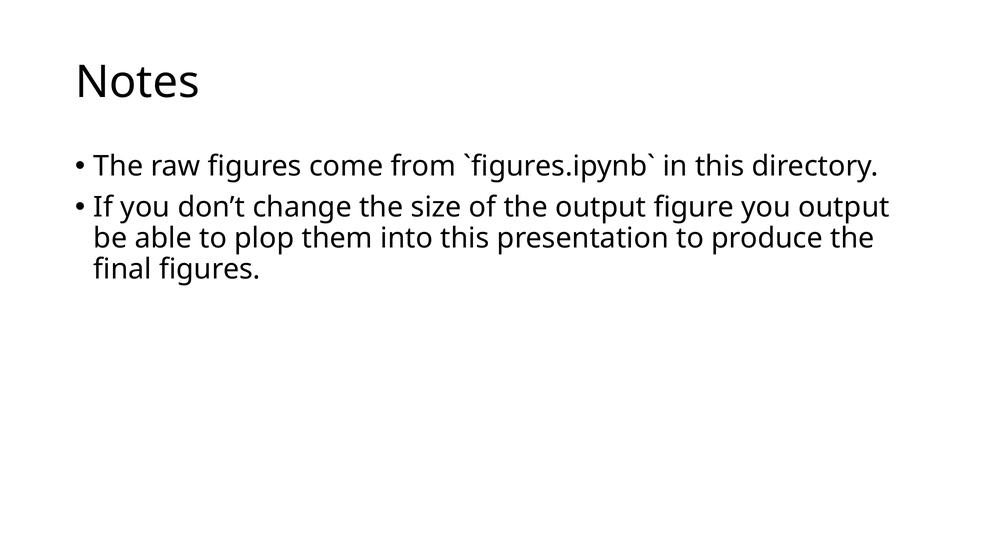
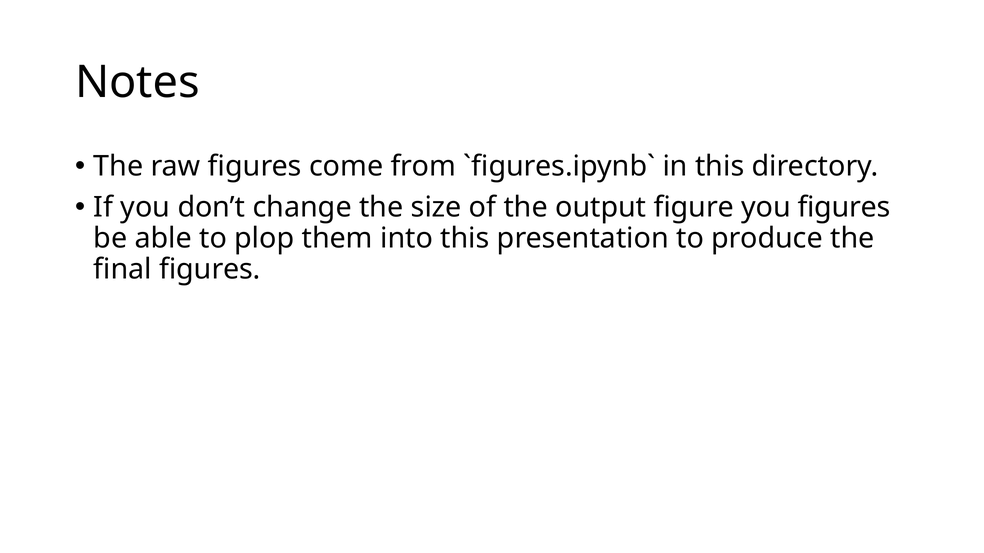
you output: output -> figures (844, 208)
